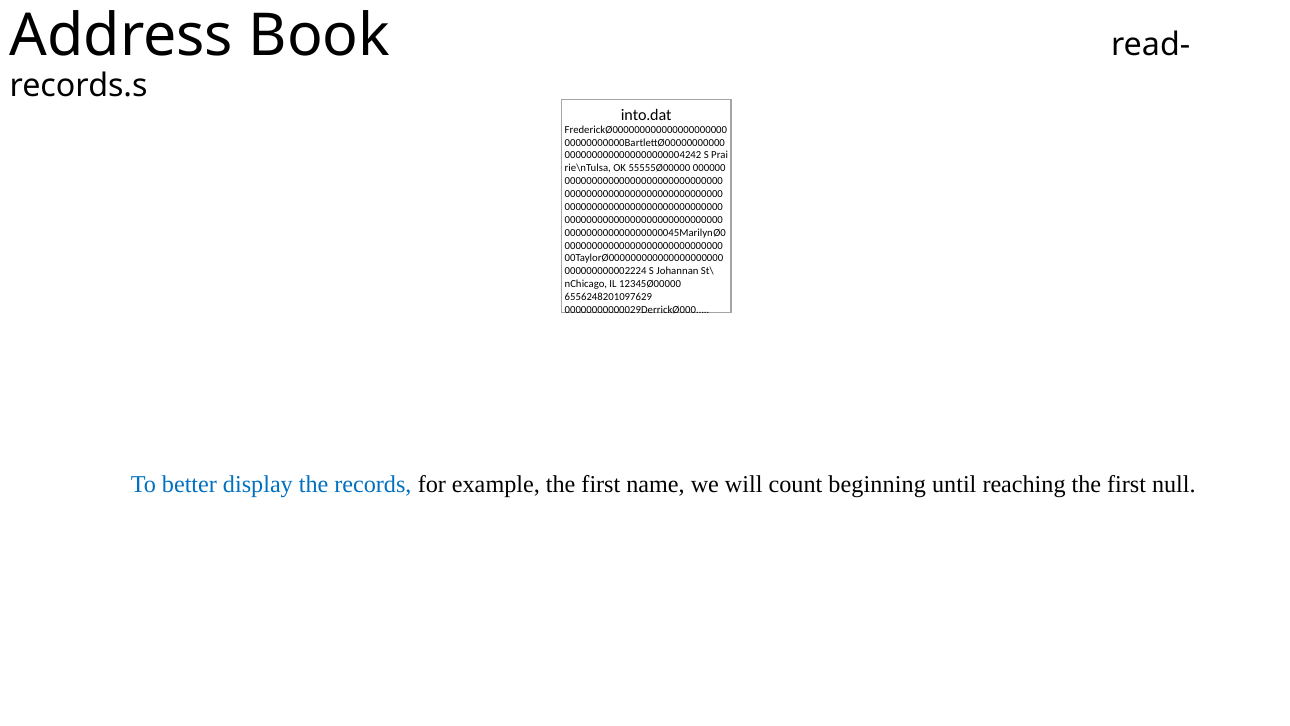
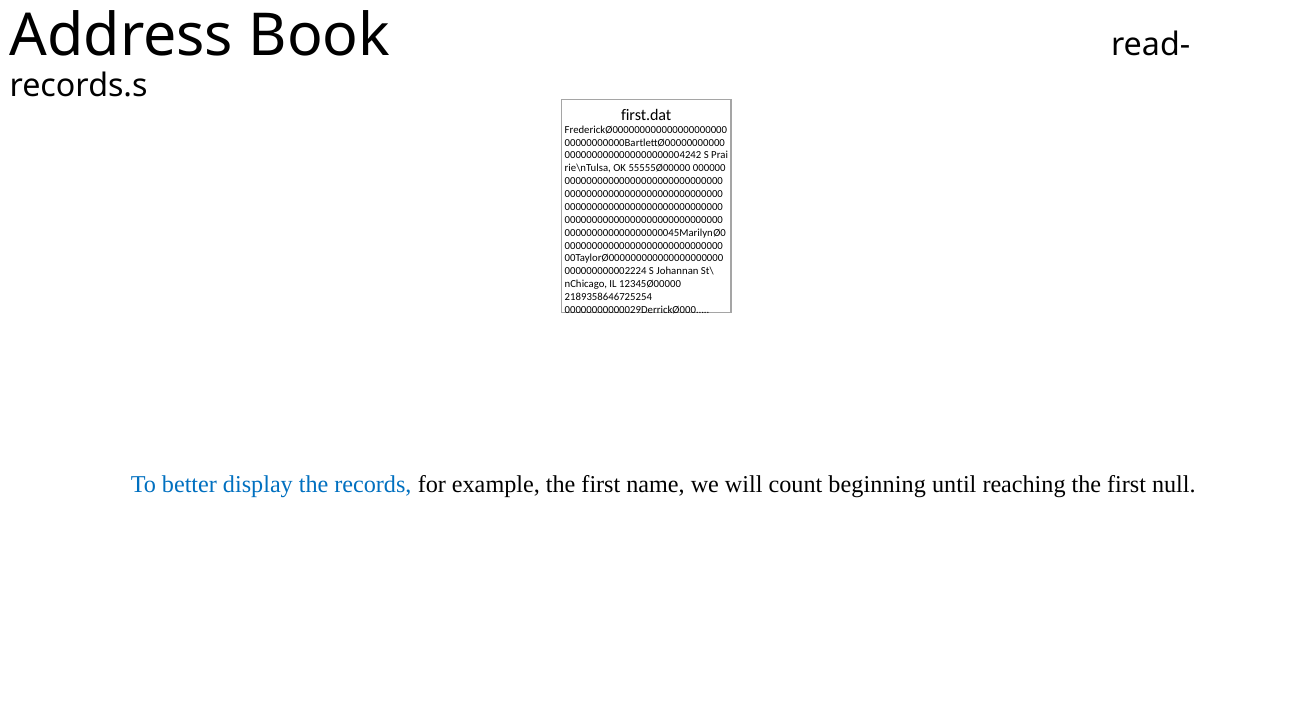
into.dat: into.dat -> first.dat (646, 115)
6556248201097629: 6556248201097629 -> 2189358646725254 (608, 297)
